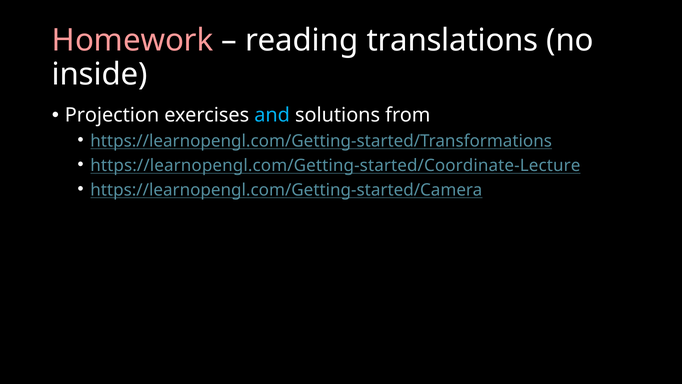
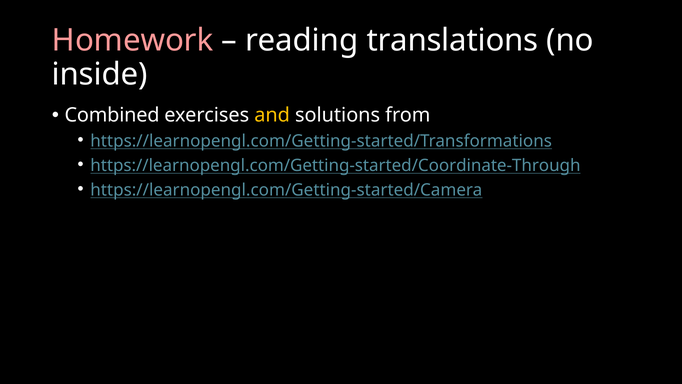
Projection: Projection -> Combined (112, 115)
and colour: light blue -> yellow (272, 115)
https://learnopengl.com/Getting-started/Coordinate-Lecture: https://learnopengl.com/Getting-started/Coordinate-Lecture -> https://learnopengl.com/Getting-started/Coordinate-Through (335, 165)
